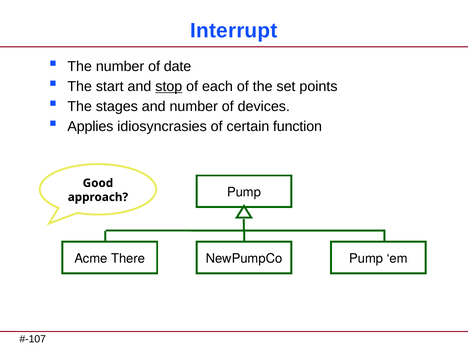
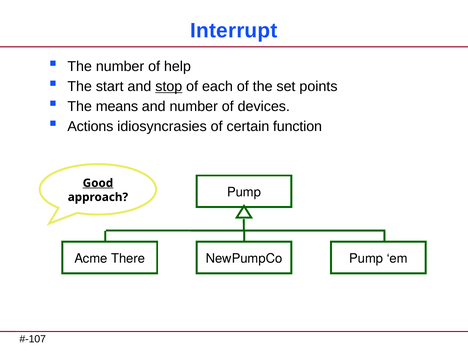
date: date -> help (177, 66)
stages: stages -> means (117, 106)
Applies: Applies -> Actions (90, 126)
Good underline: none -> present (98, 183)
